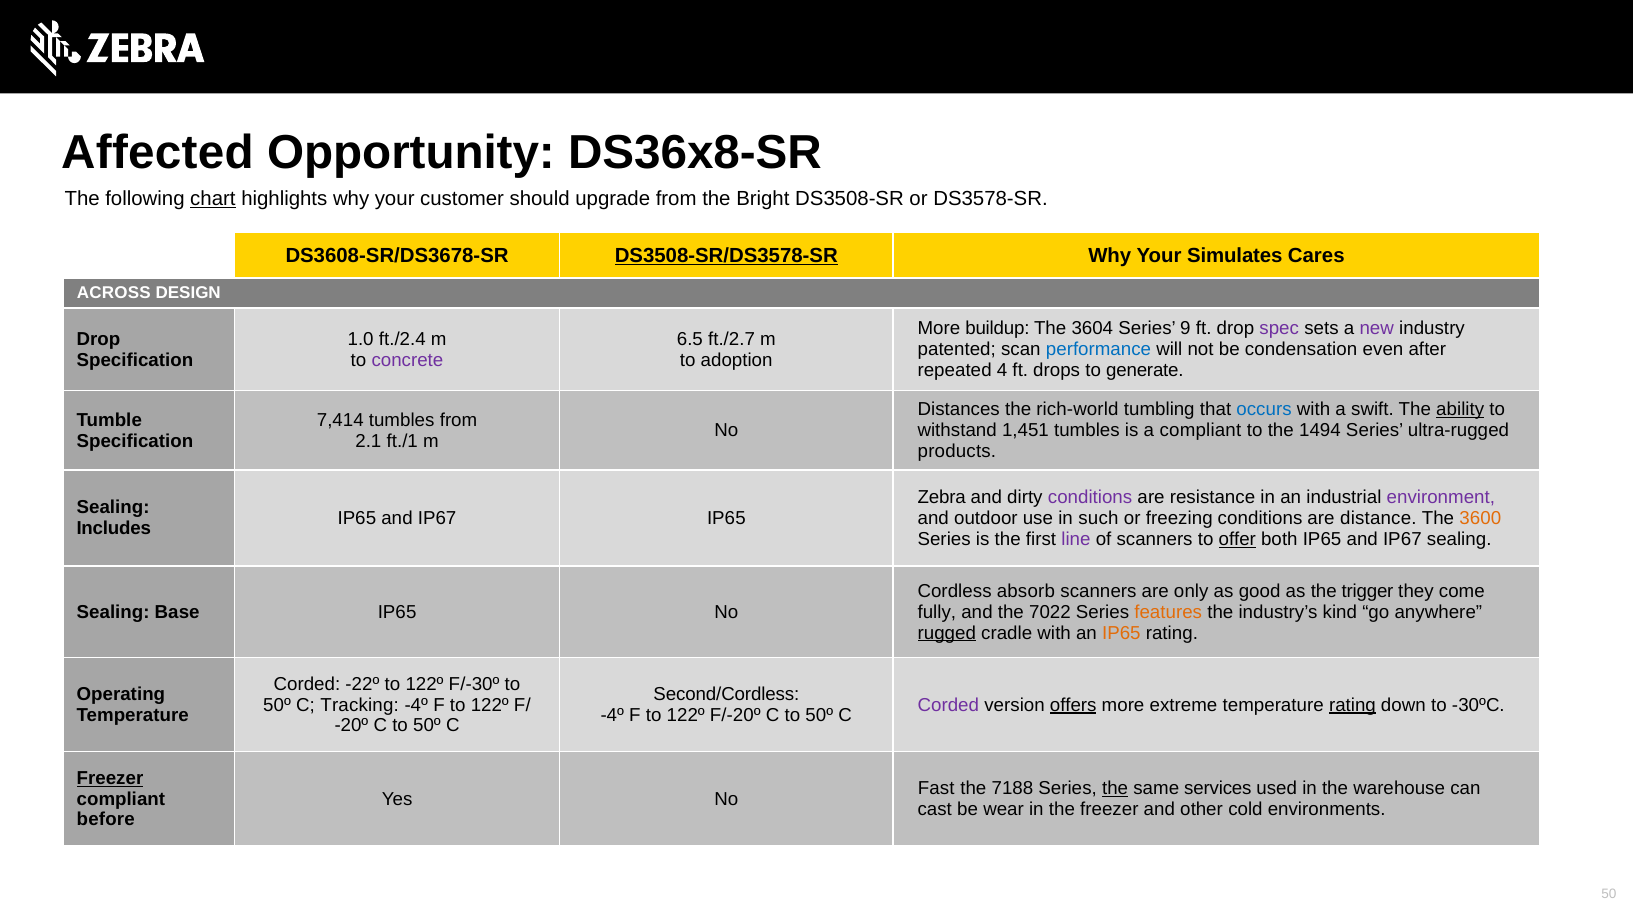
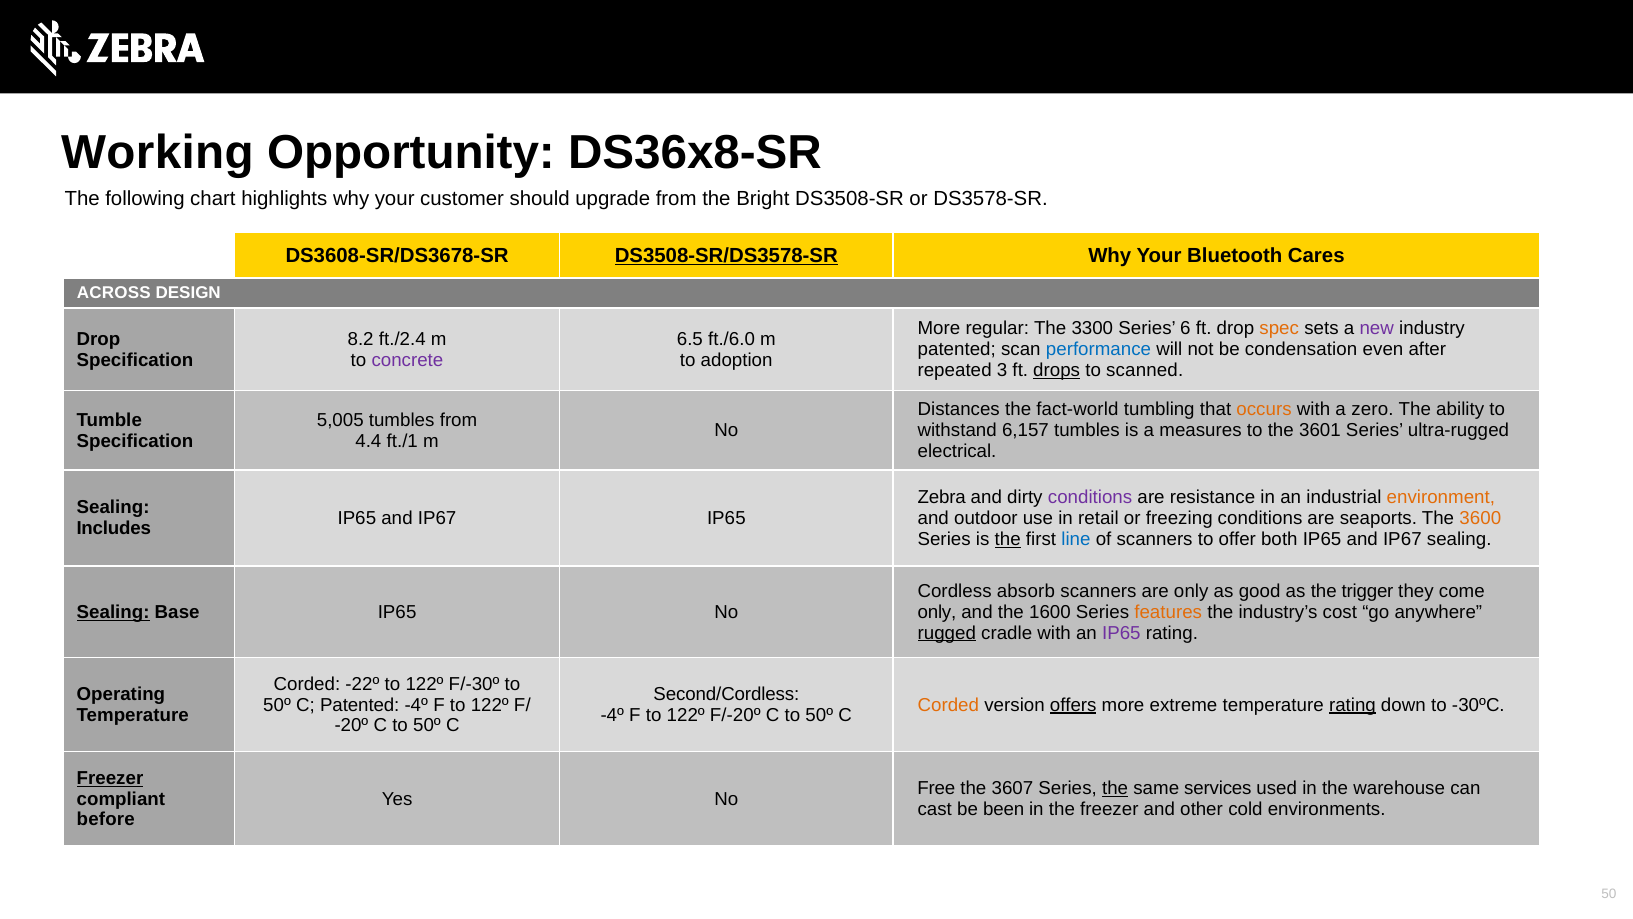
Affected: Affected -> Working (157, 153)
chart underline: present -> none (213, 199)
Simulates: Simulates -> Bluetooth (1235, 256)
buildup: buildup -> regular (997, 329)
3604: 3604 -> 3300 (1092, 329)
9: 9 -> 6 (1185, 329)
spec colour: purple -> orange (1279, 329)
1.0: 1.0 -> 8.2 (361, 339)
ft./2.7: ft./2.7 -> ft./6.0 (732, 339)
4: 4 -> 3 (1002, 370)
drops underline: none -> present (1057, 370)
generate: generate -> scanned (1145, 370)
rich-world: rich-world -> fact-world (1077, 410)
occurs colour: blue -> orange (1264, 410)
swift: swift -> zero (1372, 410)
ability underline: present -> none (1460, 410)
7,414: 7,414 -> 5,005 (340, 420)
1,451: 1,451 -> 6,157 (1025, 431)
a compliant: compliant -> measures (1201, 431)
1494: 1494 -> 3601 (1320, 431)
2.1: 2.1 -> 4.4 (368, 441)
products: products -> electrical (957, 451)
environment colour: purple -> orange (1441, 497)
such: such -> retail (1098, 518)
distance: distance -> seaports (1378, 518)
the underline: none -> present (1008, 539)
line colour: purple -> blue (1076, 539)
offer underline: present -> none (1237, 539)
Sealing underline: none -> present (113, 612)
fully: fully -> only (937, 612)
7022: 7022 -> 1600 (1050, 612)
kind: kind -> cost (1340, 612)
IP65 colour: orange -> purple (1121, 633)
C Tracking: Tracking -> Patented (360, 705)
Corded colour: purple -> orange (948, 705)
Fast: Fast -> Free (936, 788)
7188: 7188 -> 3607 (1012, 788)
wear: wear -> been (1004, 809)
